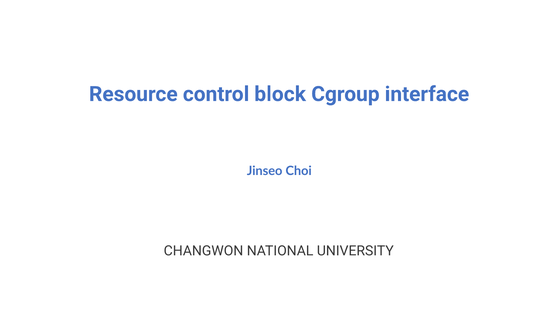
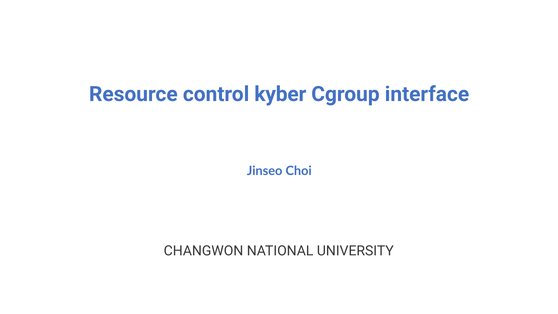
block: block -> kyber (280, 94)
